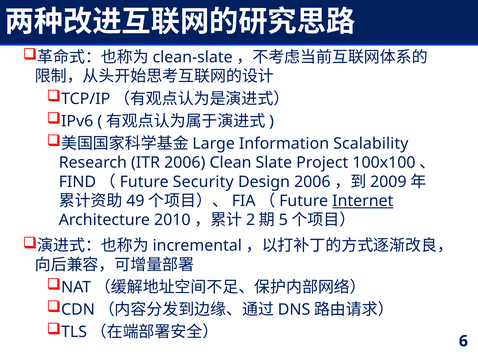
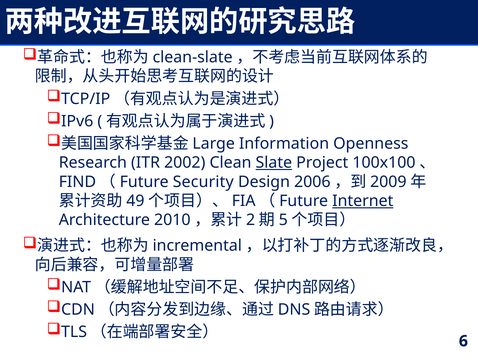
Scalability: Scalability -> Openness (371, 144)
ITR 2006: 2006 -> 2002 (185, 163)
Slate underline: none -> present (274, 163)
